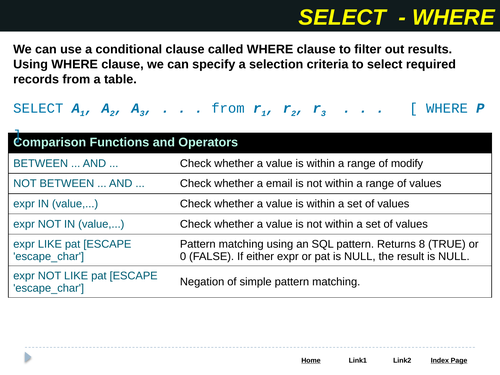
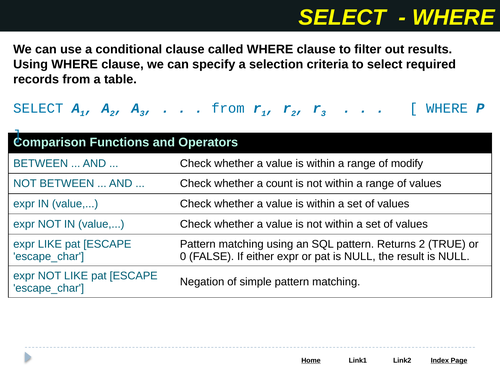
email: email -> count (279, 184)
Returns 8: 8 -> 2 (422, 244)
